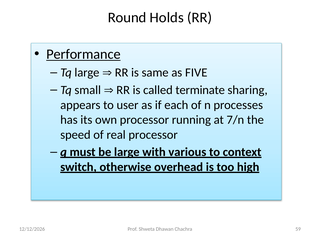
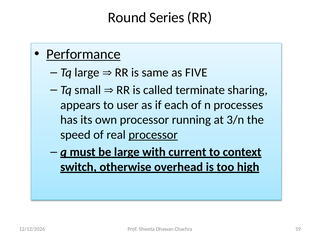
Holds: Holds -> Series (167, 18)
7/n: 7/n -> 3/n (235, 120)
processor underline: none -> present (153, 135)
various: various -> current (187, 152)
